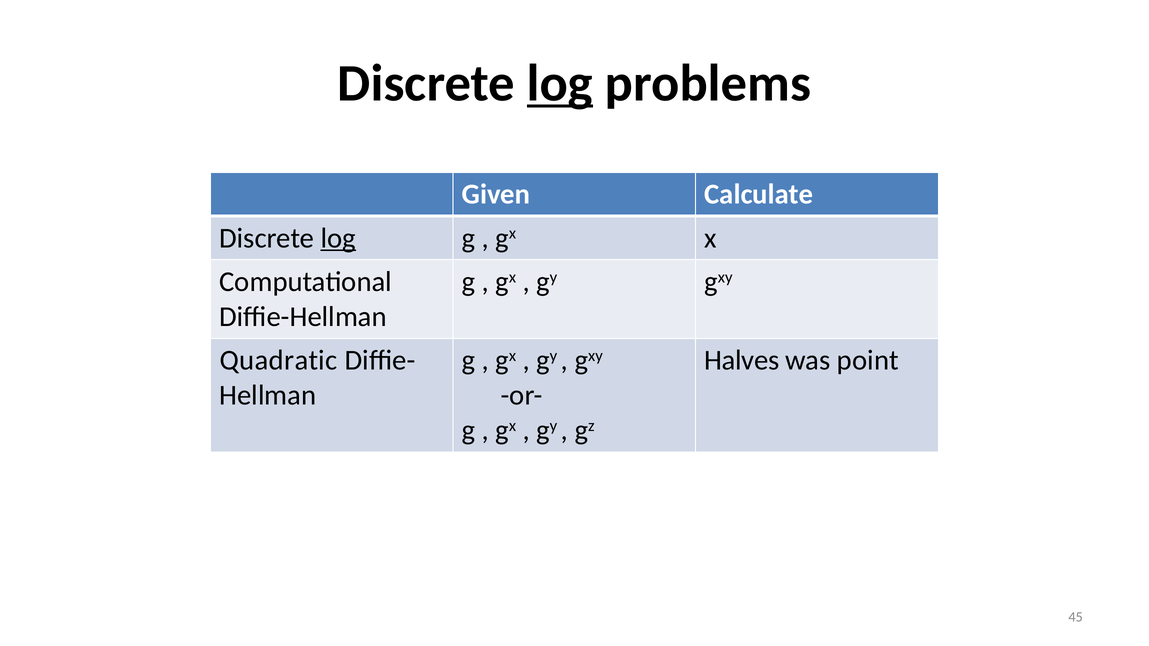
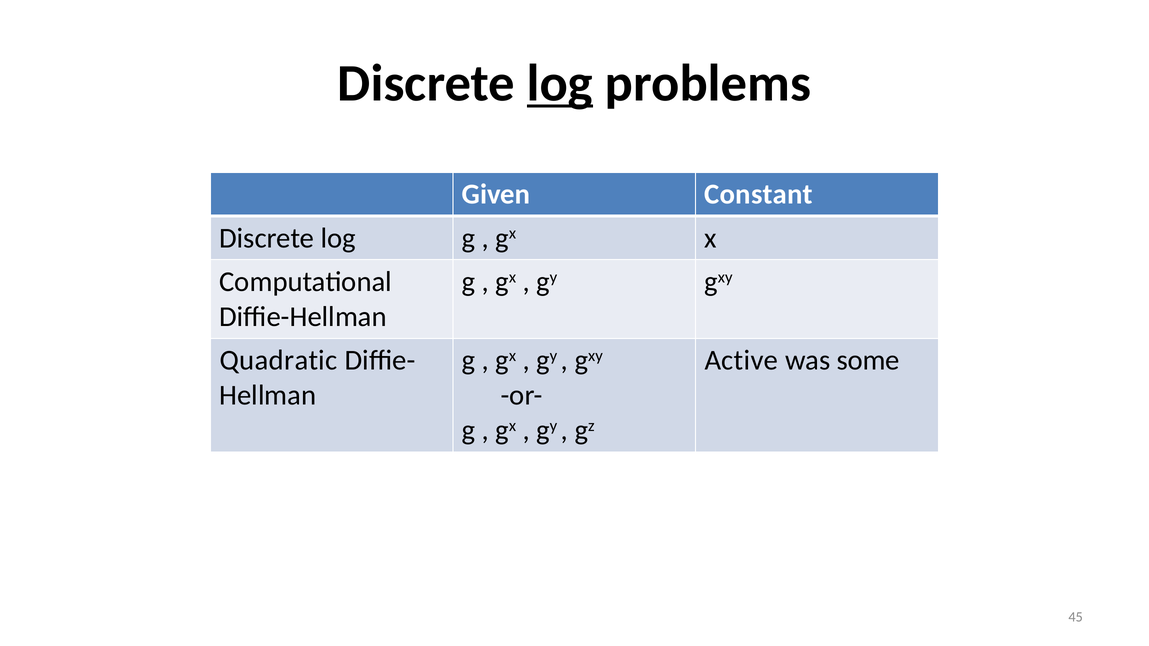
Calculate: Calculate -> Constant (759, 194)
log underline: present -> none (338, 238)
Halves: Halves -> Active (741, 361)
point: point -> some (868, 361)
